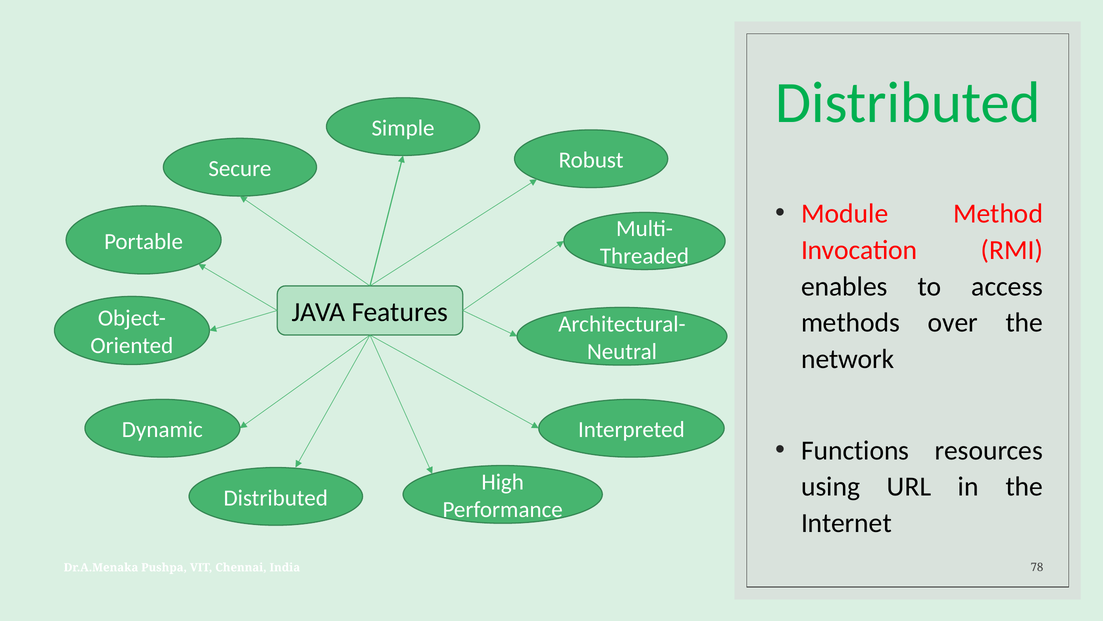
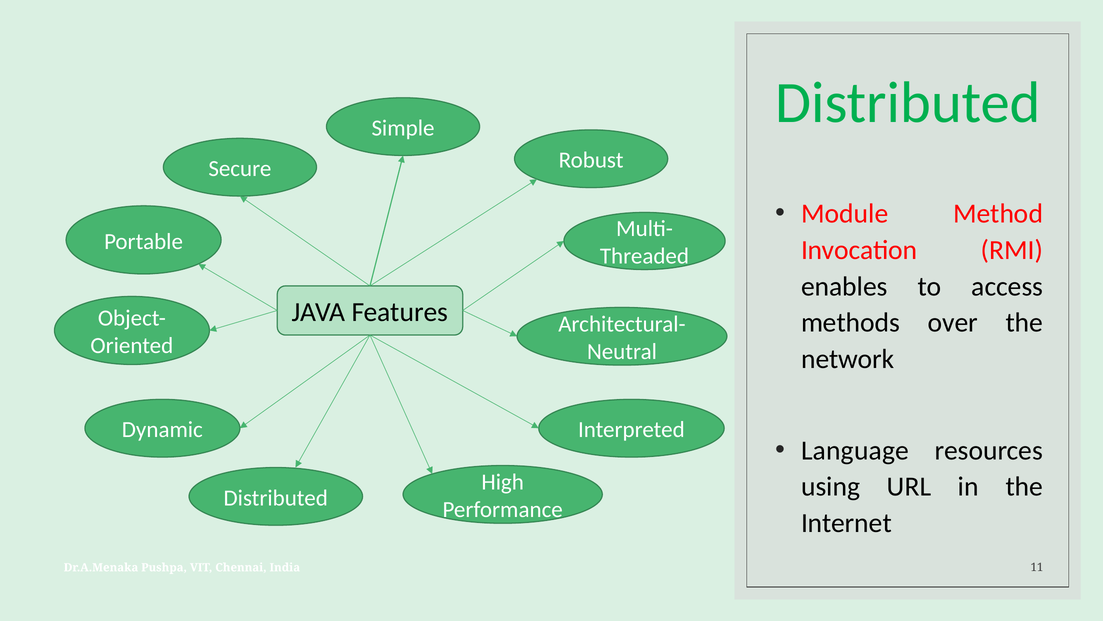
Functions: Functions -> Language (855, 450)
78: 78 -> 11 (1037, 567)
